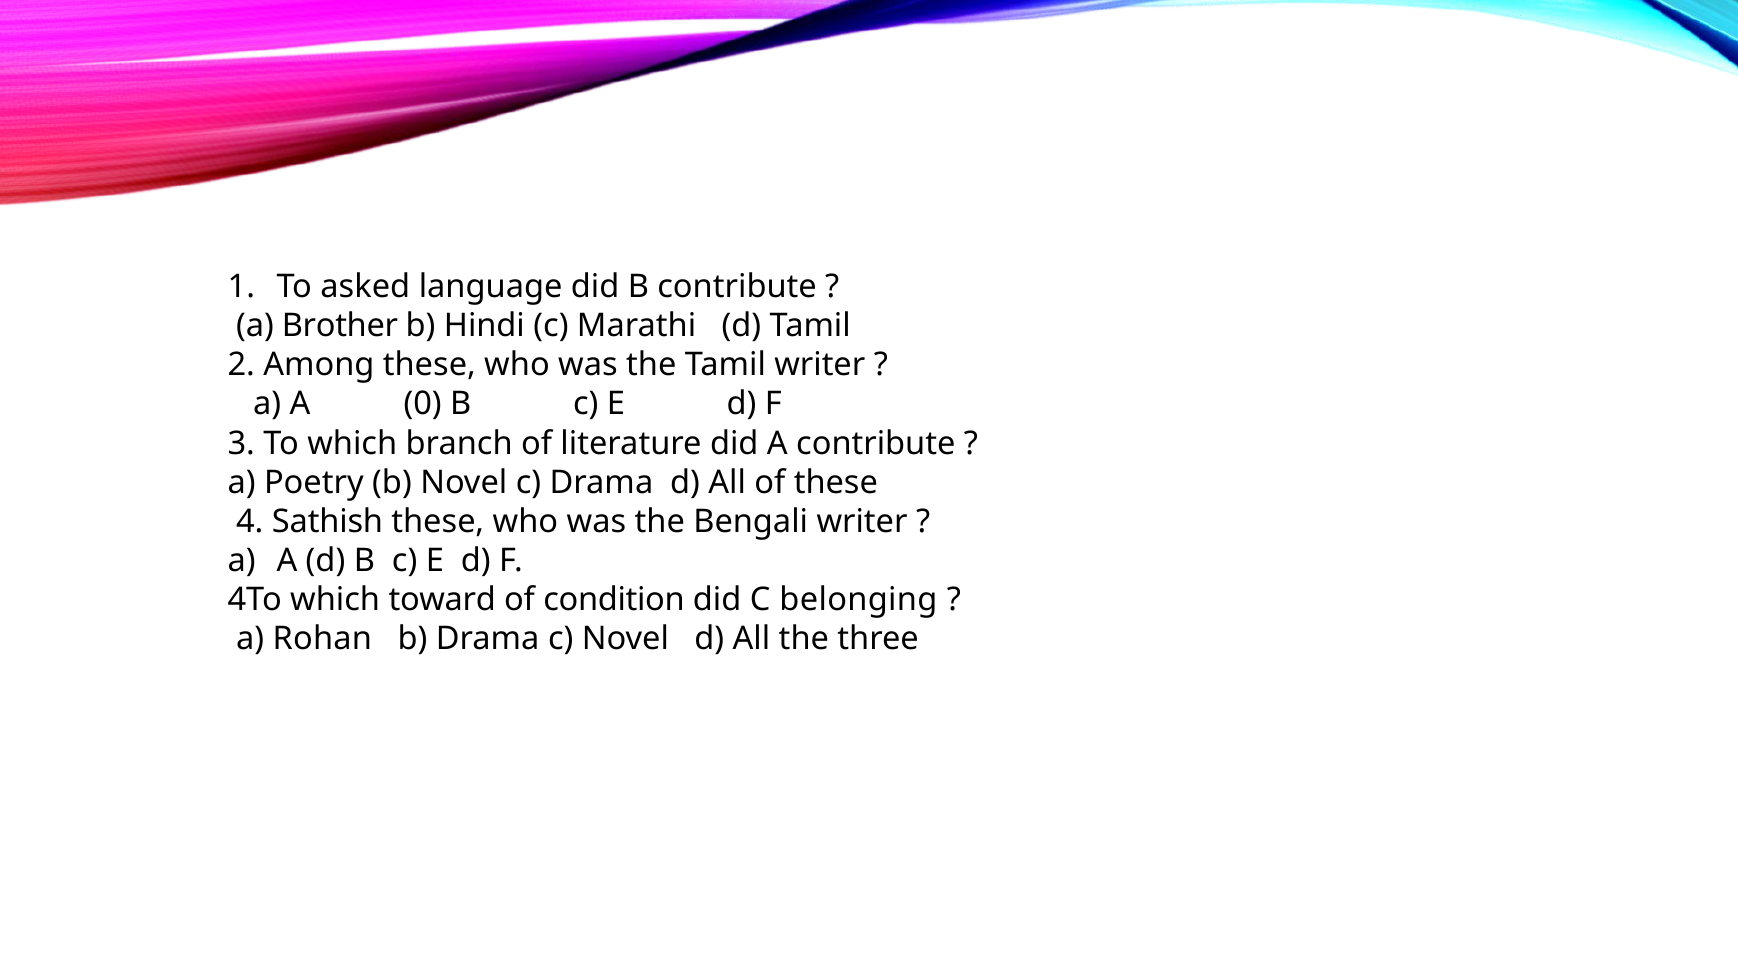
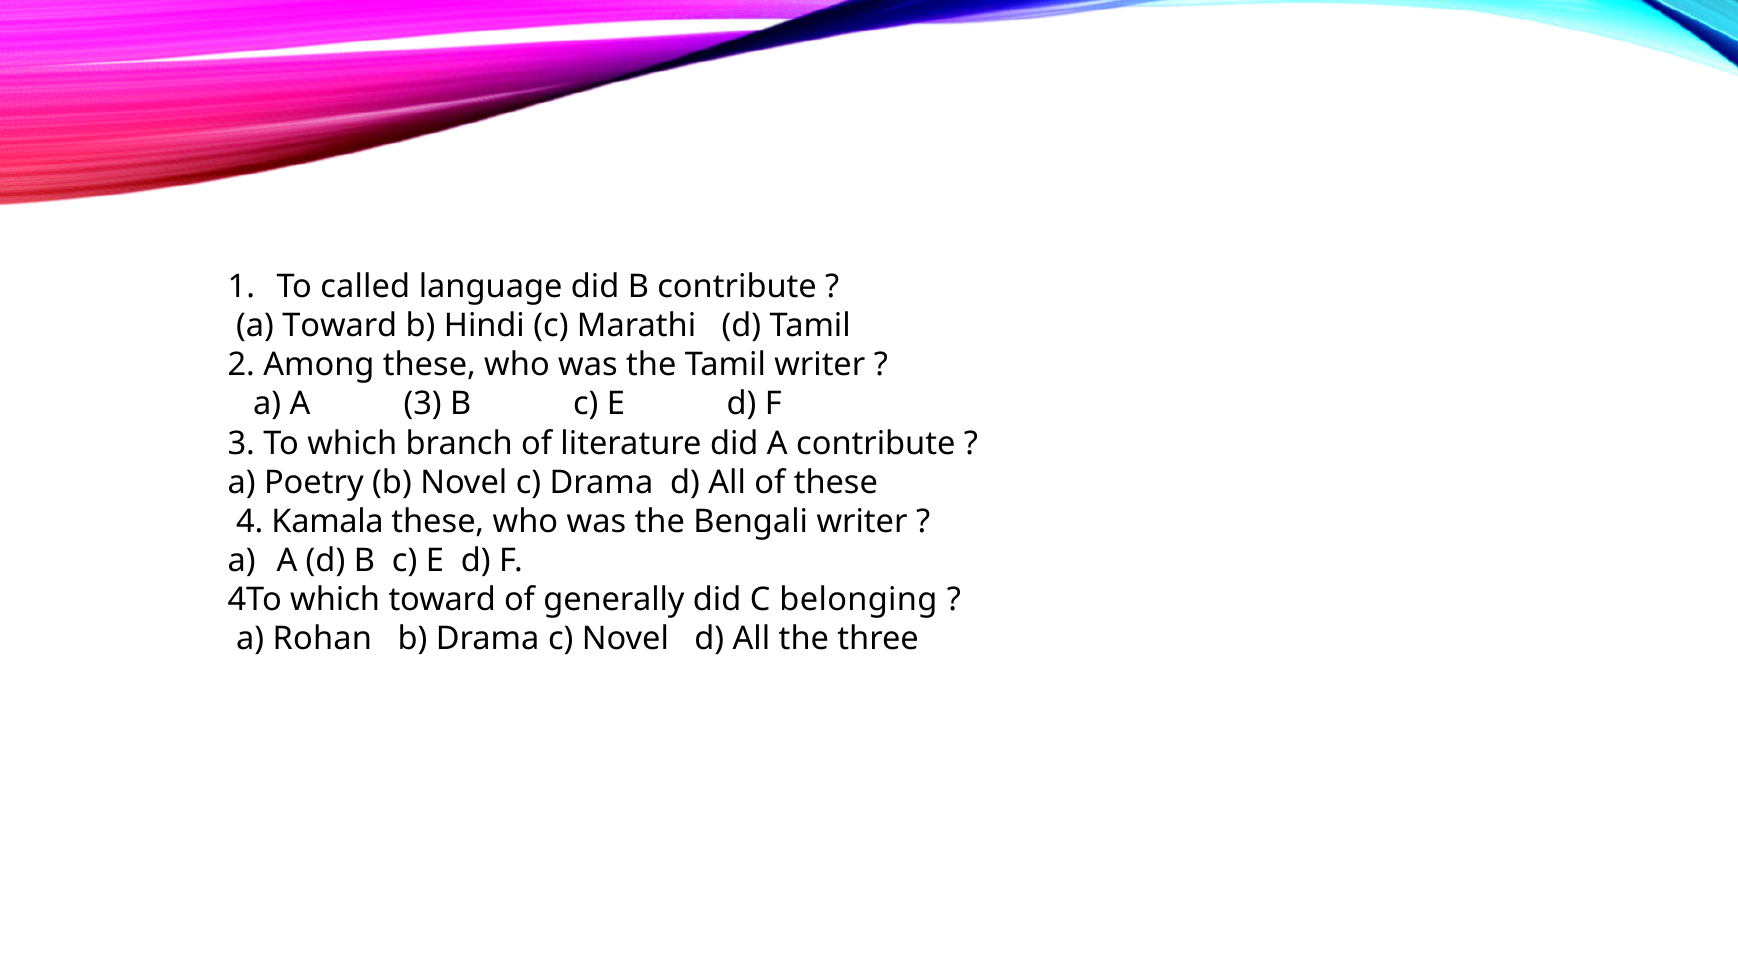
asked: asked -> called (365, 287)
a Brother: Brother -> Toward (340, 326)
A 0: 0 -> 3 (423, 404)
Sathish: Sathish -> Kamala (328, 522)
condition: condition -> generally (614, 600)
